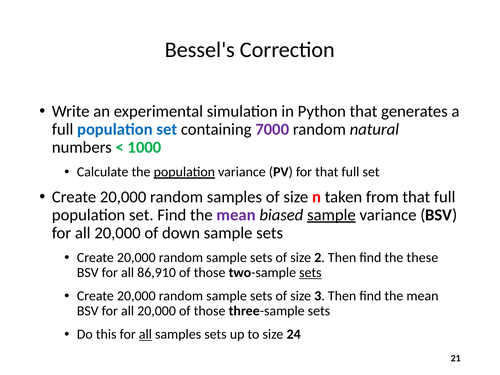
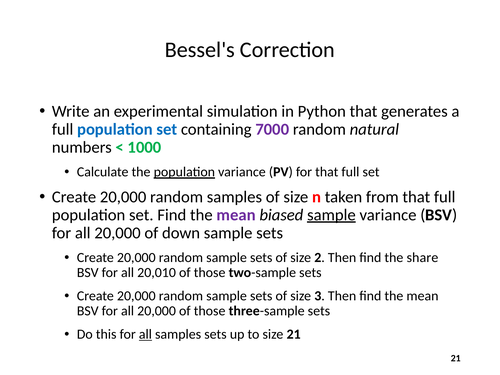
these: these -> share (422, 258)
86,910: 86,910 -> 20,010 (157, 273)
sets underline: present -> none (310, 273)
size 24: 24 -> 21 (294, 334)
